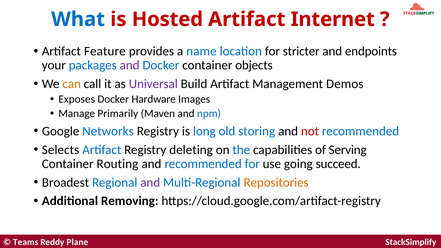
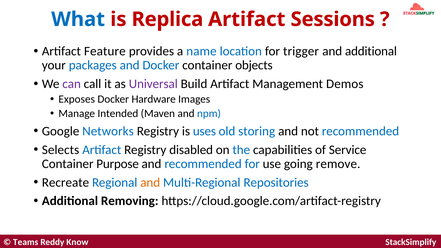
Hosted: Hosted -> Replica (167, 19)
Internet: Internet -> Sessions (333, 19)
stricter: stricter -> trigger (301, 51)
and endpoints: endpoints -> additional (371, 51)
and colour: purple -> blue (130, 65)
can colour: orange -> purple (72, 84)
Primarily: Primarily -> Intended (118, 114)
long: long -> uses (204, 131)
not colour: red -> black (310, 131)
deleting: deleting -> disabled (191, 150)
Serving: Serving -> Service (348, 150)
Routing: Routing -> Purpose (118, 164)
succeed: succeed -> remove (338, 164)
Broadest: Broadest -> Recreate (65, 182)
and colour: purple -> orange (150, 182)
Repositories colour: orange -> blue (276, 182)
Plane: Plane -> Know (77, 242)
